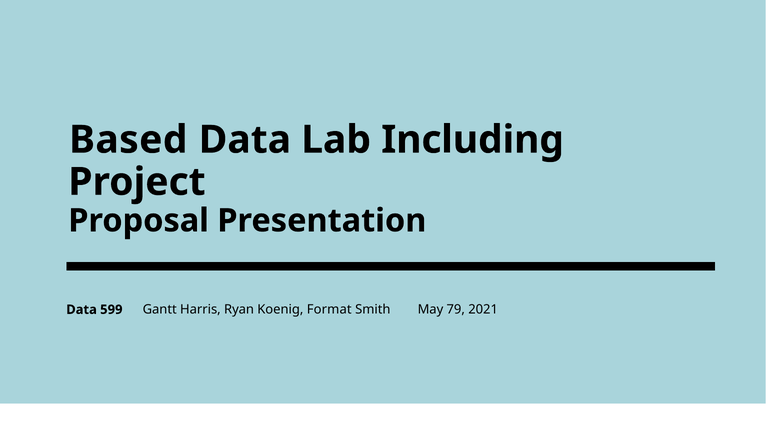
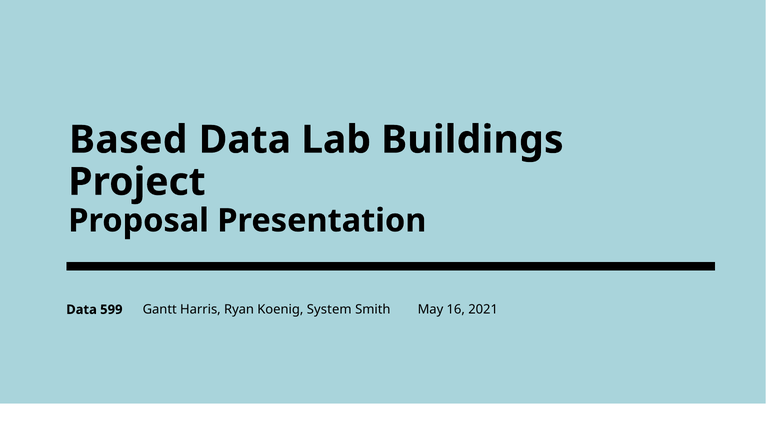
Including: Including -> Buildings (472, 140)
Format: Format -> System (329, 310)
79: 79 -> 16 (456, 310)
